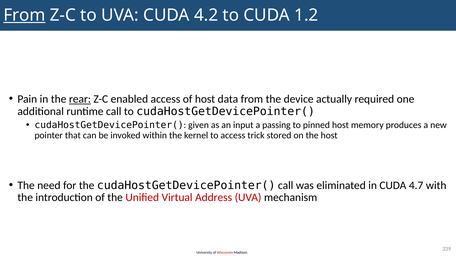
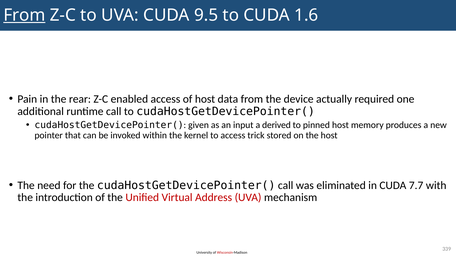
4.2: 4.2 -> 9.5 (206, 15)
1.2: 1.2 -> 1.6 (306, 15)
rear underline: present -> none (80, 99)
passing: passing -> derived (276, 125)
4.7: 4.7 -> 7.7 (416, 186)
